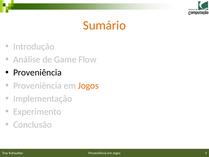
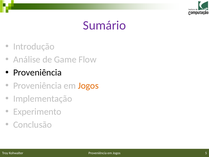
Sumário colour: orange -> purple (104, 25)
